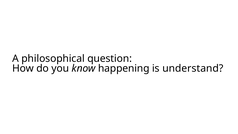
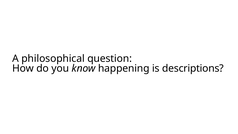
understand: understand -> descriptions (193, 68)
